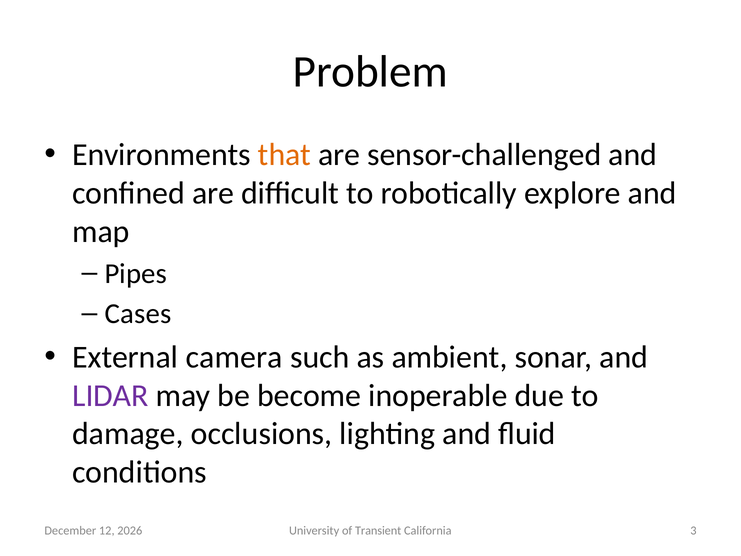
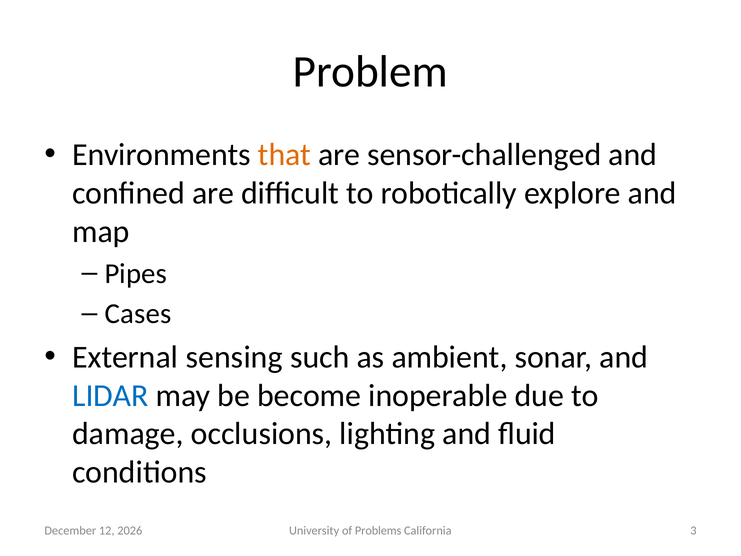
camera: camera -> sensing (234, 357)
LIDAR colour: purple -> blue (110, 395)
Transient: Transient -> Problems (378, 531)
